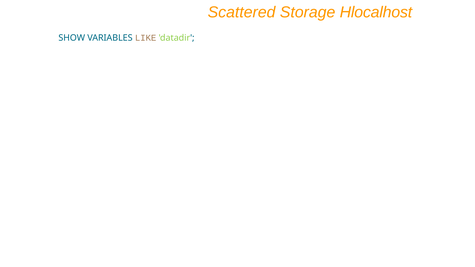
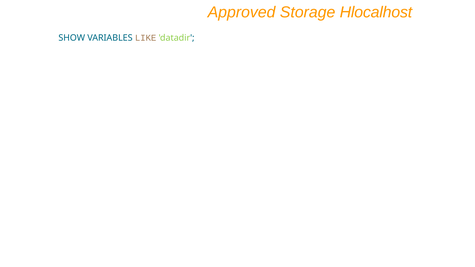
Scattered: Scattered -> Approved (242, 12)
